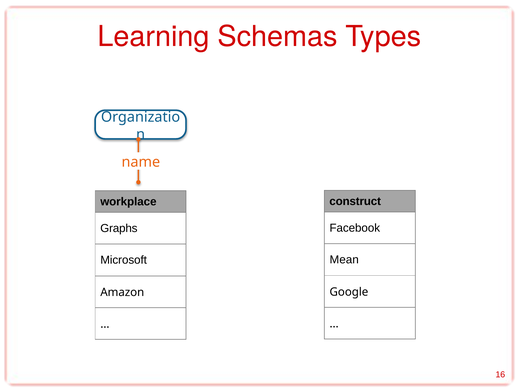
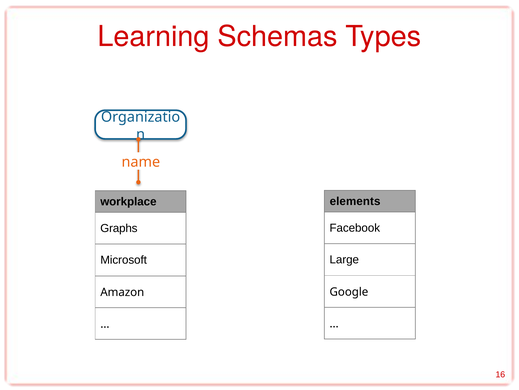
construct: construct -> elements (355, 201)
Mean: Mean -> Large (344, 259)
